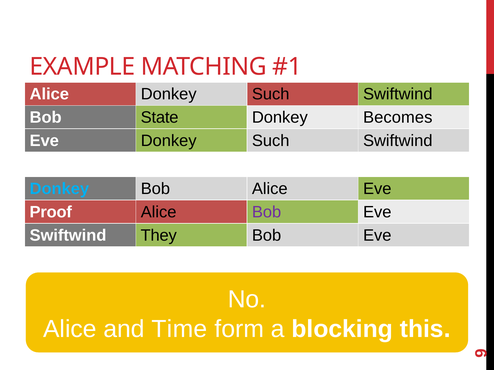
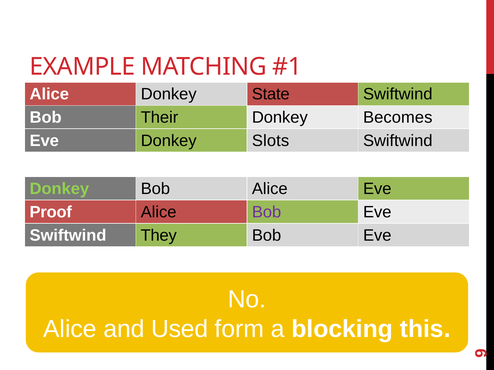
Alice Donkey Such: Such -> State (271, 94)
State: State -> Their (160, 118)
Eve Donkey Such: Such -> Slots (271, 141)
Donkey colour: light blue -> light green (59, 189)
Time: Time -> Used (180, 329)
